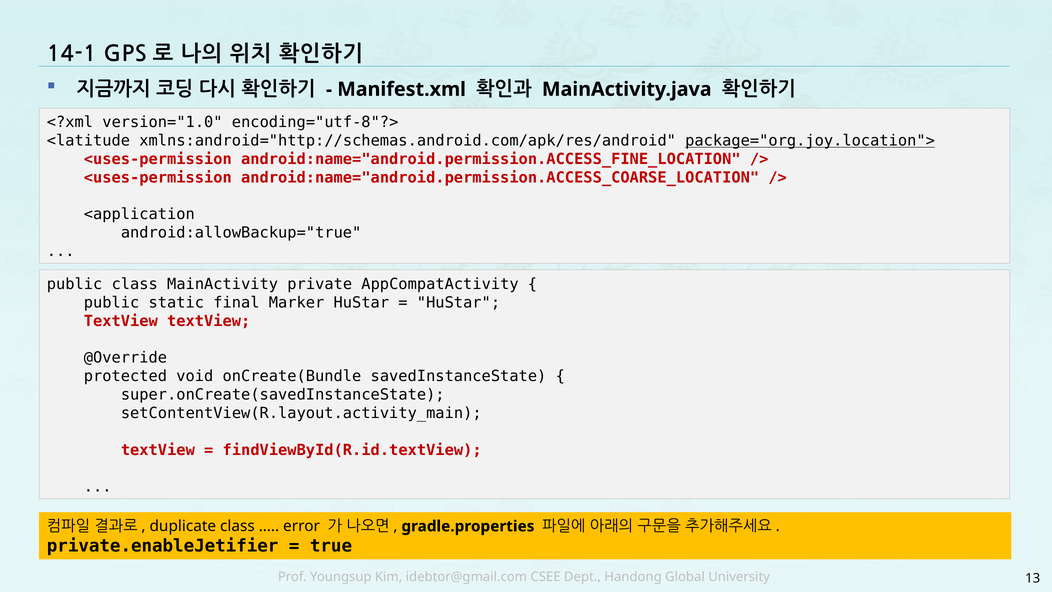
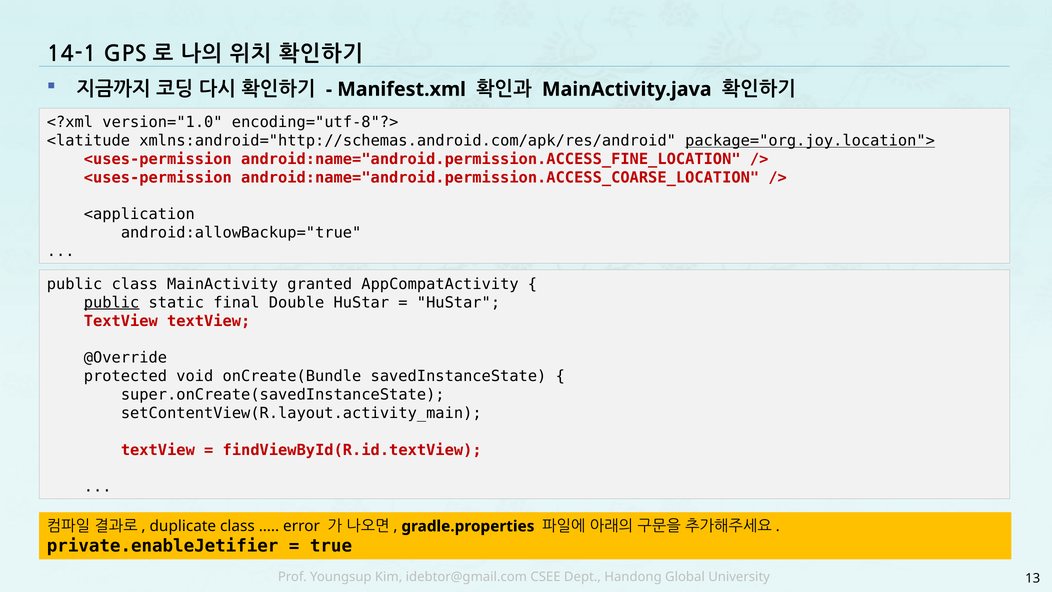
private: private -> granted (320, 284)
public underline: none -> present (112, 302)
Marker: Marker -> Double (297, 302)
